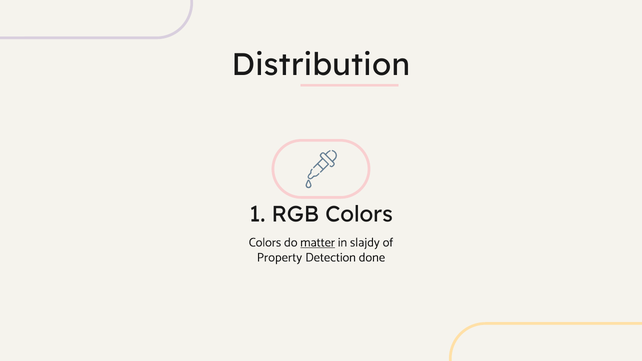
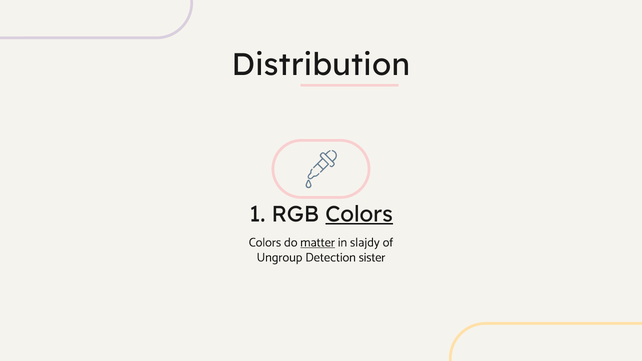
Colors underline: none -> present (359, 214)
Property: Property -> Ungroup (280, 257)
done: done -> sister (372, 257)
